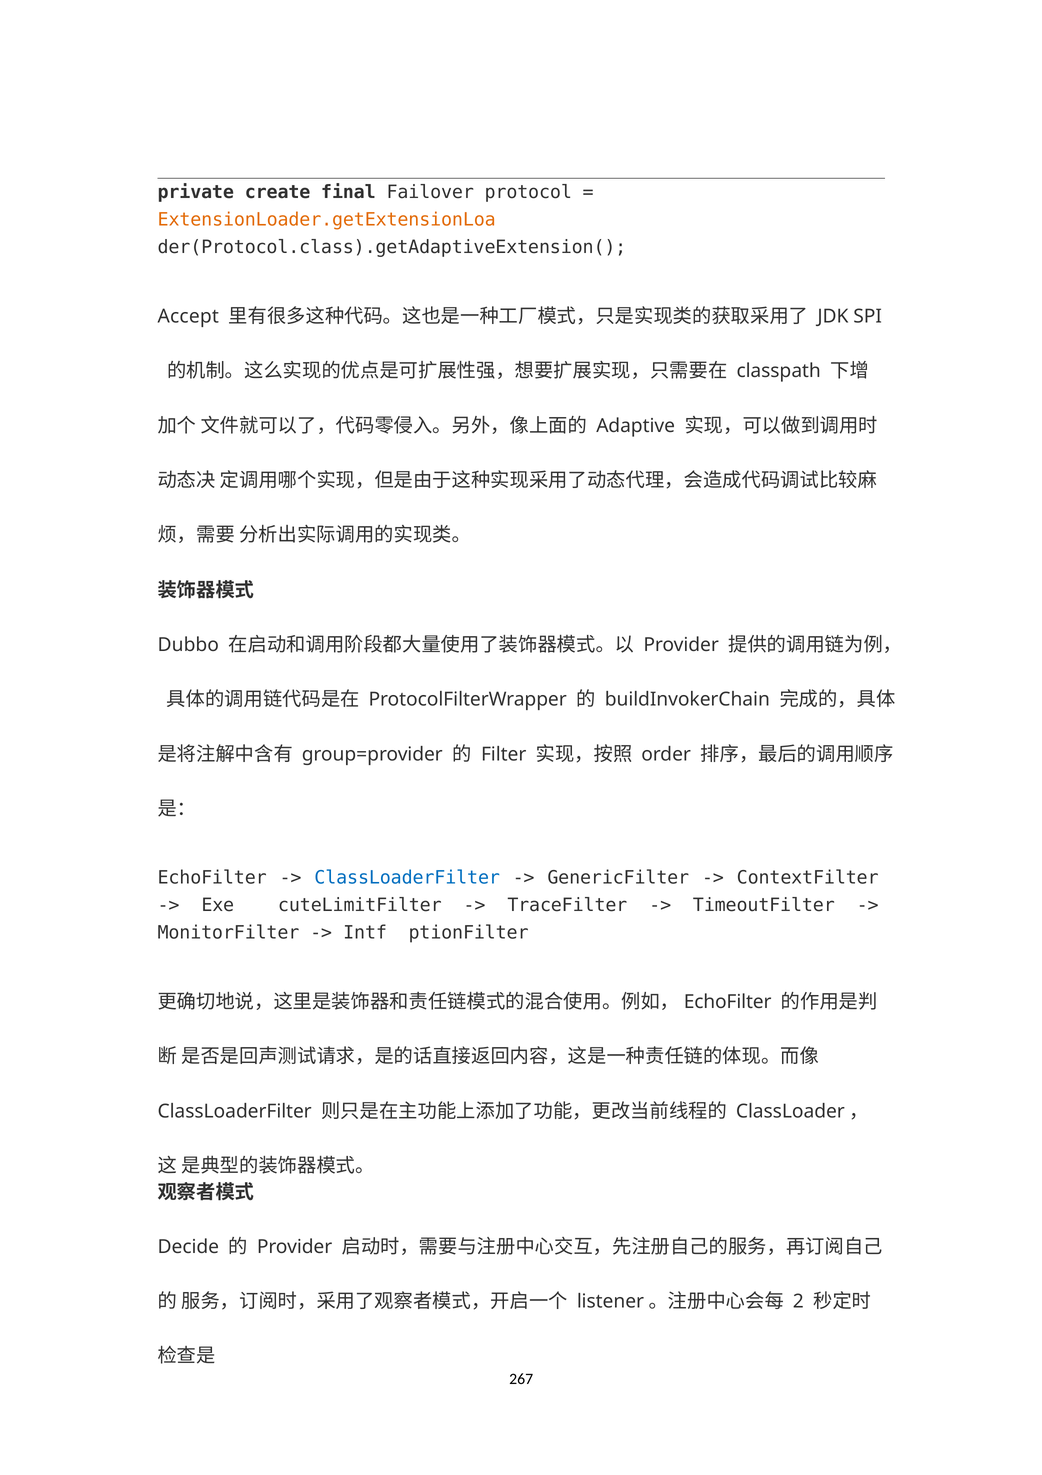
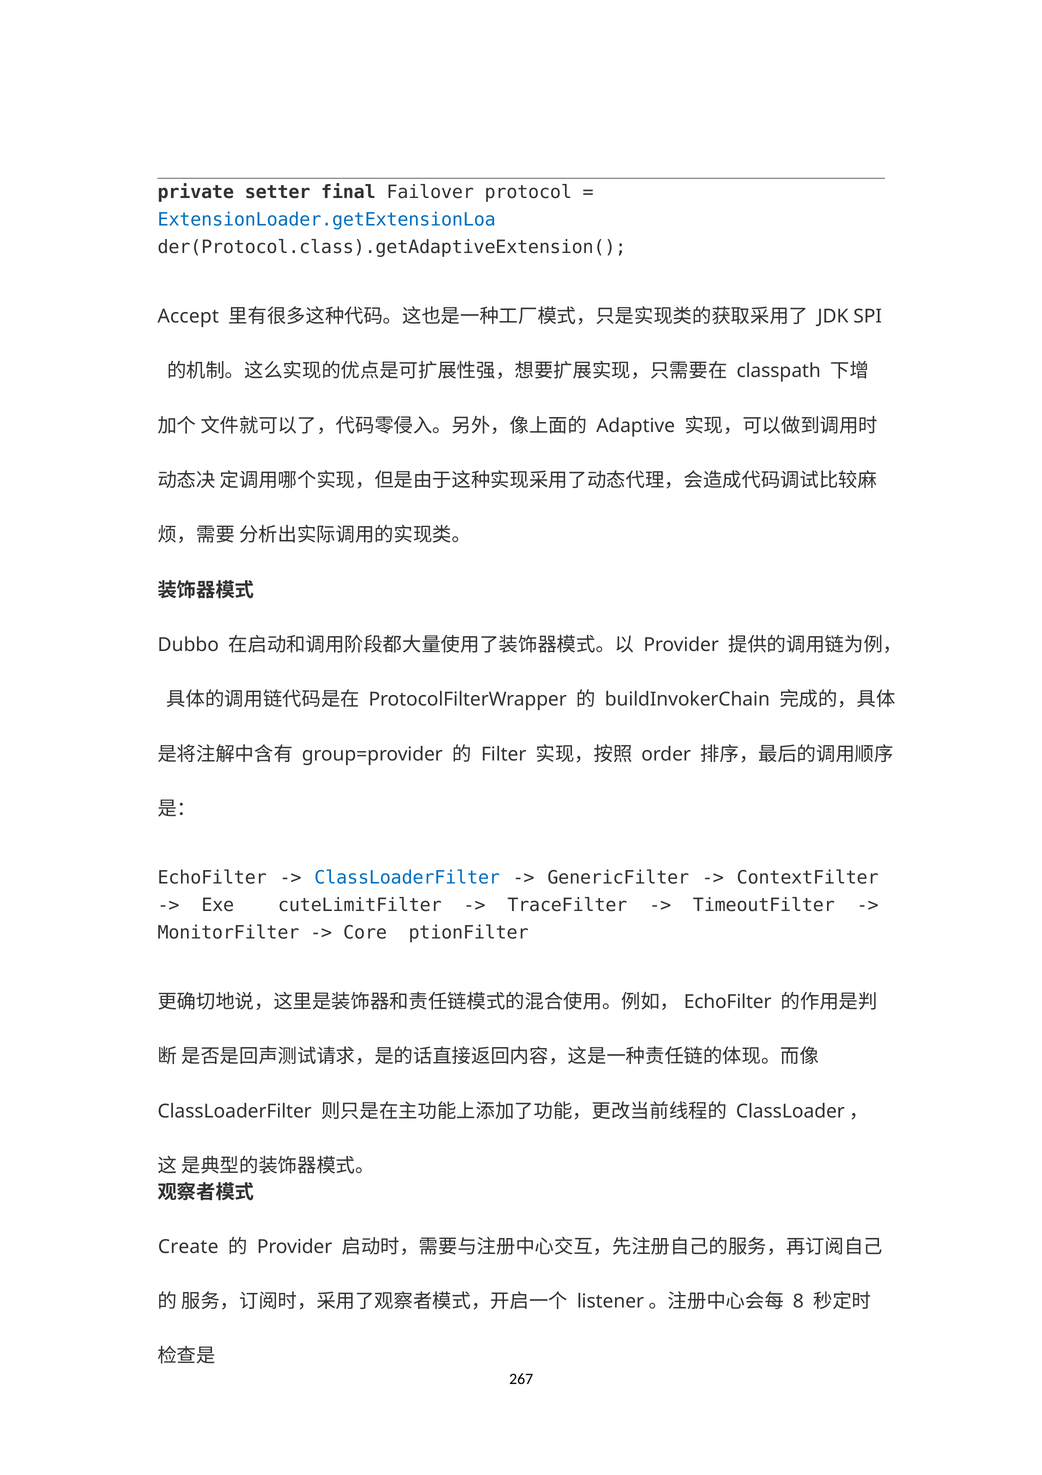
create: create -> setter (278, 192)
ExtensionLoader.getExtensionLoa colour: orange -> blue (327, 220)
Intf: Intf -> Core (365, 932)
Decide: Decide -> Create (188, 1247)
2: 2 -> 8 (798, 1301)
